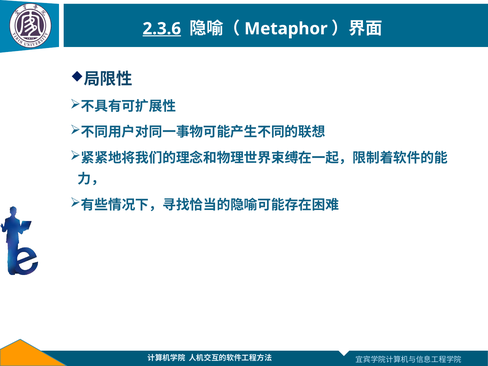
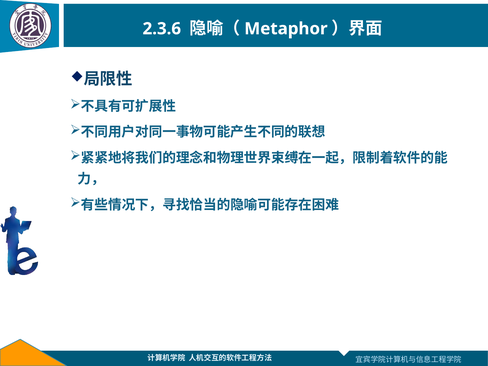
2.3.6 underline: present -> none (162, 29)
